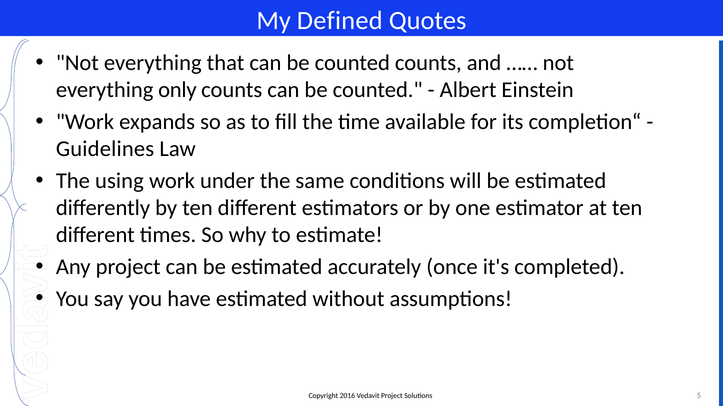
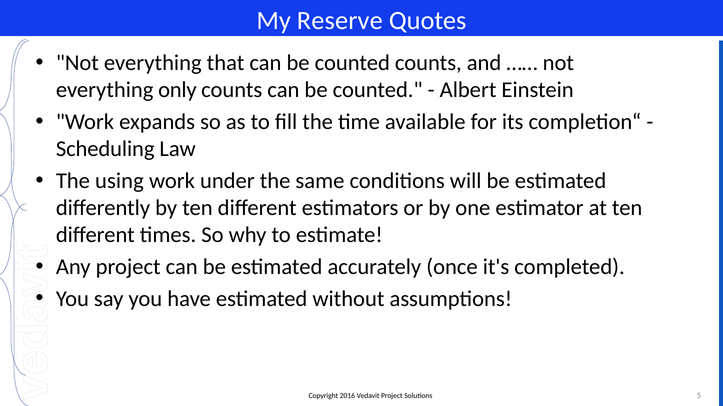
Defined: Defined -> Reserve (340, 20)
Guidelines: Guidelines -> Scheduling (105, 149)
